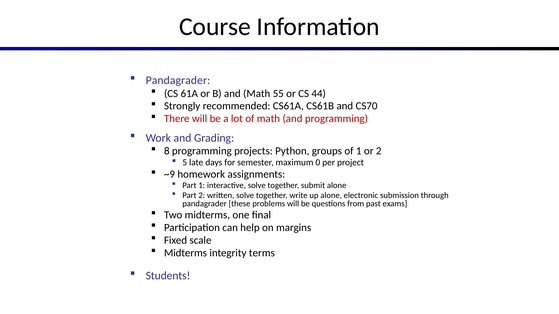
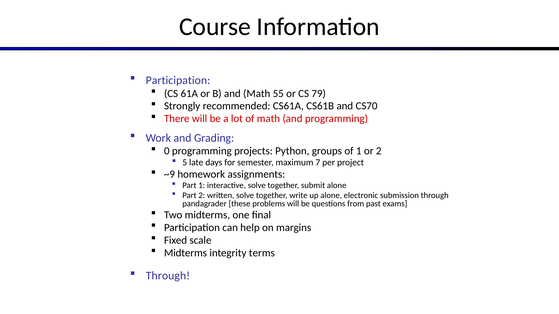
Pandagrader: Pandagrader -> Participation (178, 81)
44: 44 -> 79 (319, 94)
8: 8 -> 0 (167, 151)
0: 0 -> 7 (318, 163)
Students: Students -> Through (168, 276)
